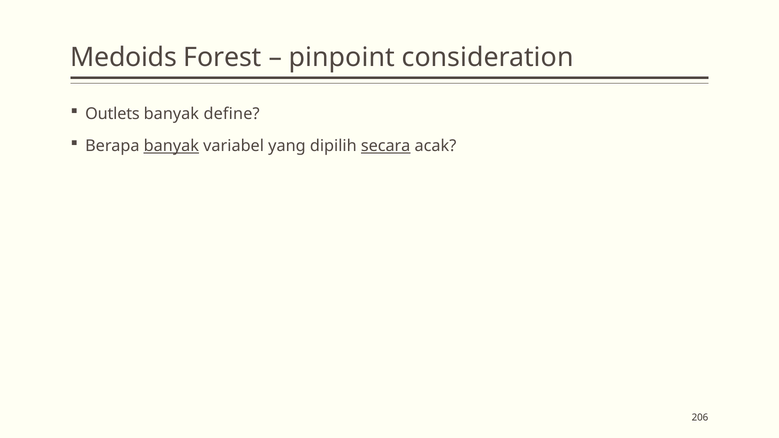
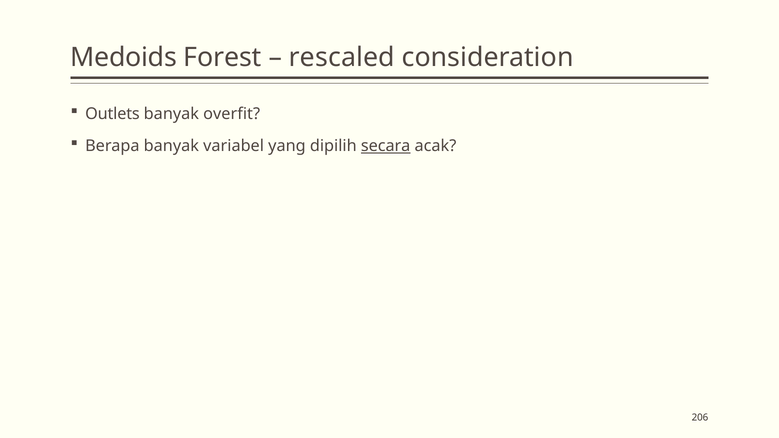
pinpoint: pinpoint -> rescaled (342, 57)
define: define -> overfit (232, 114)
banyak underline: present -> none (171, 146)
